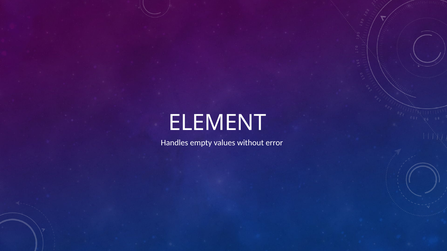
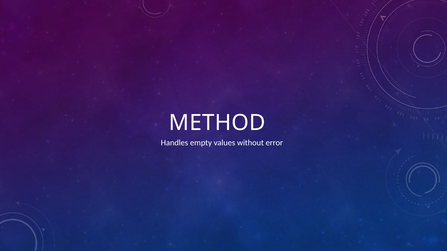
ELEMENT: ELEMENT -> METHOD (217, 123)
